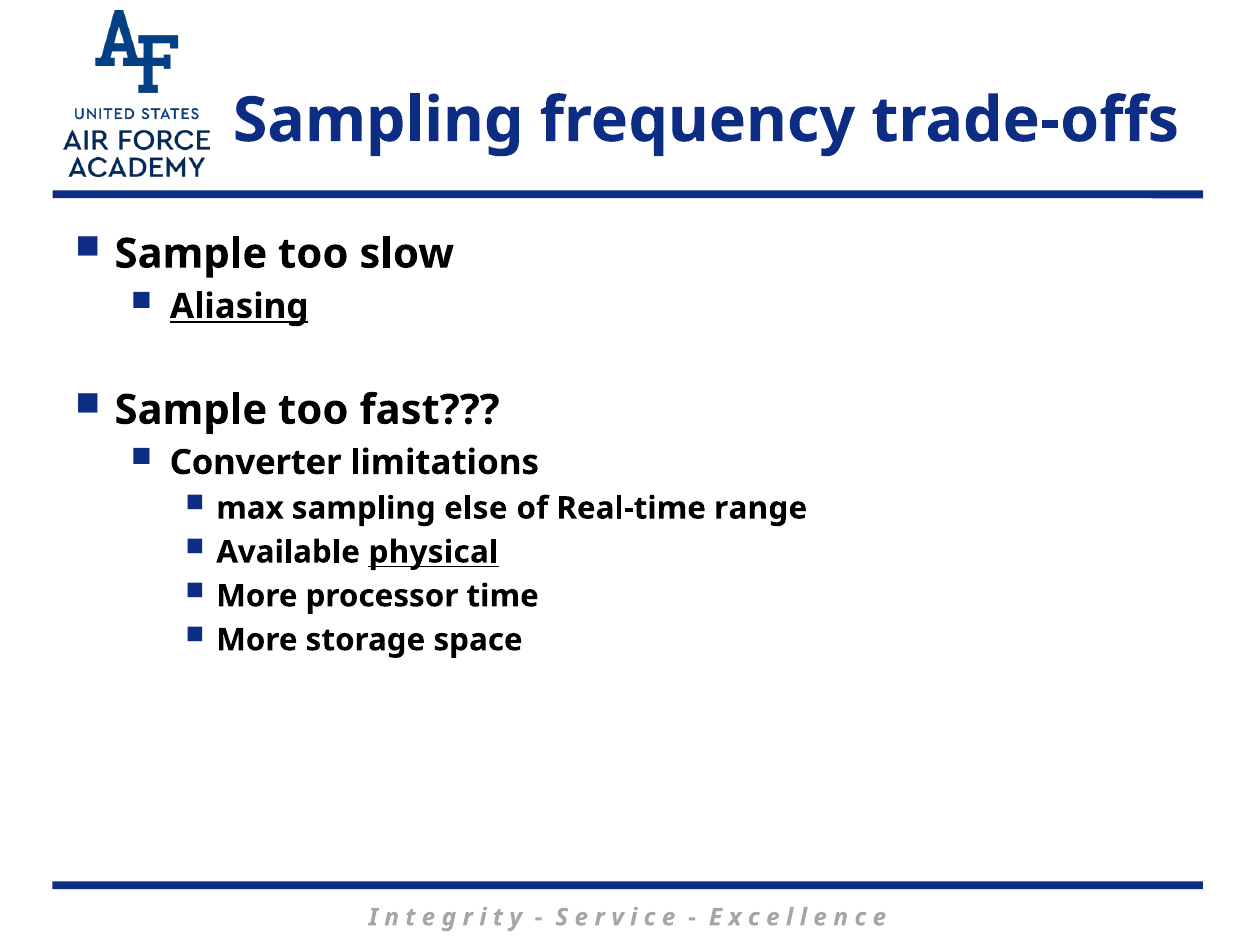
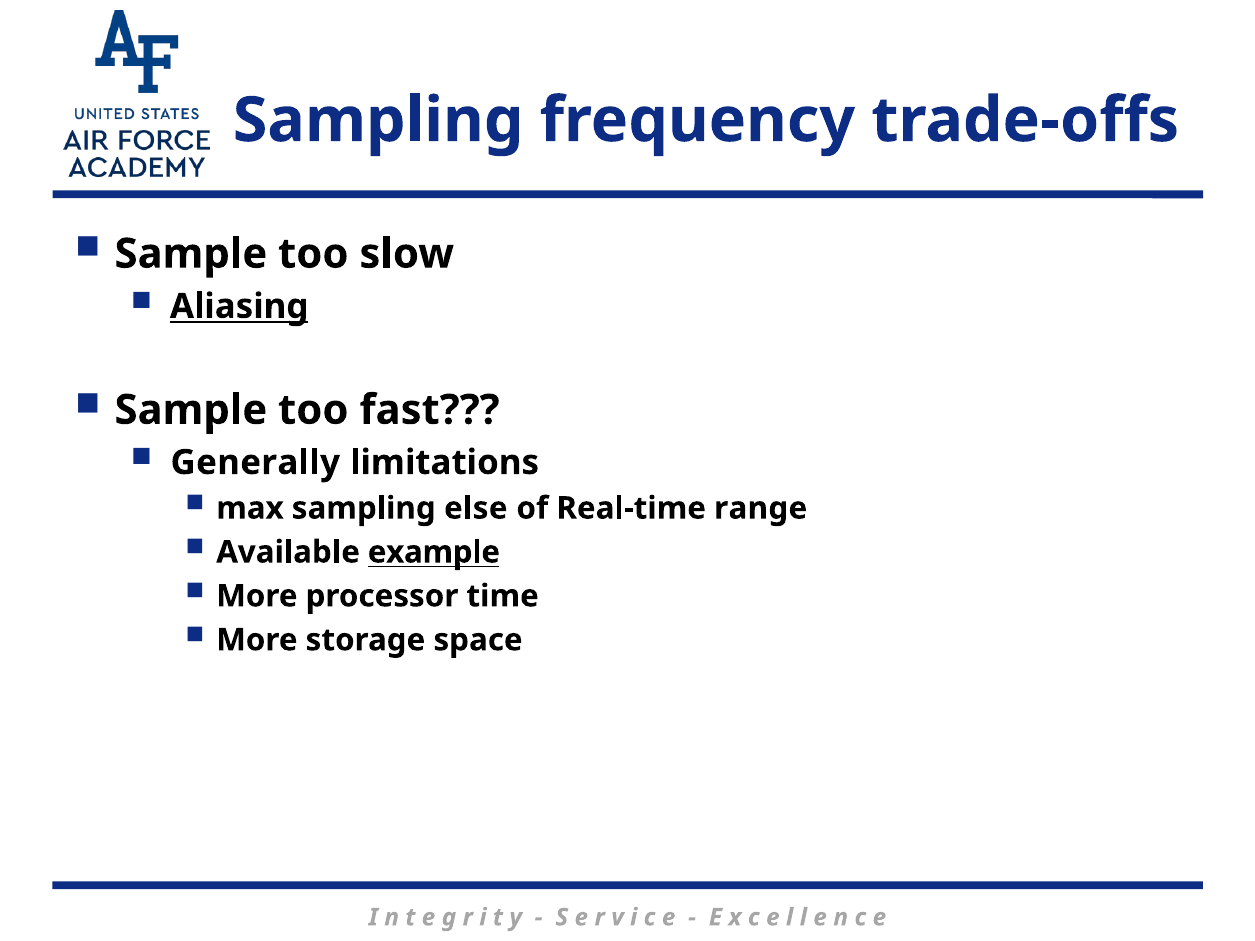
Converter: Converter -> Generally (255, 463)
physical: physical -> example (434, 552)
